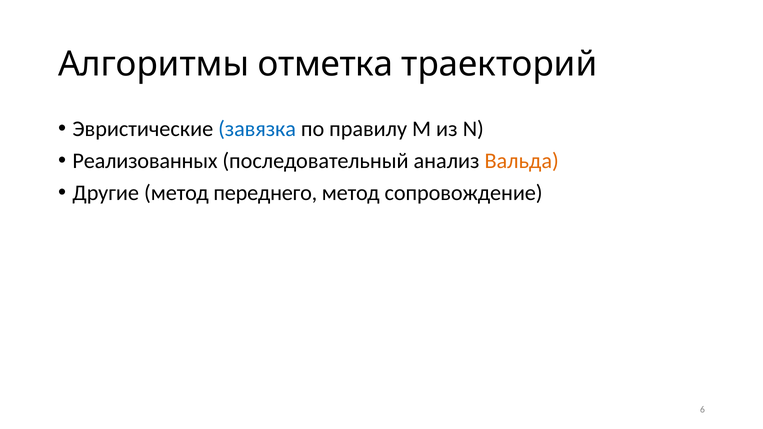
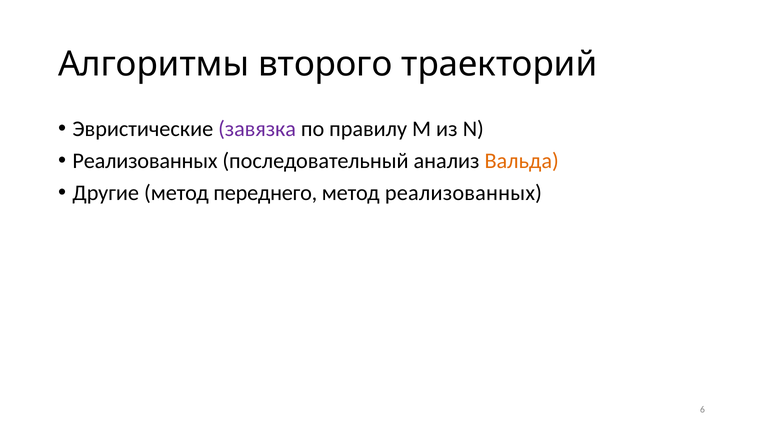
отметка: отметка -> второго (325, 64)
завязка colour: blue -> purple (257, 129)
метод сопровождение: сопровождение -> реализованных (463, 193)
